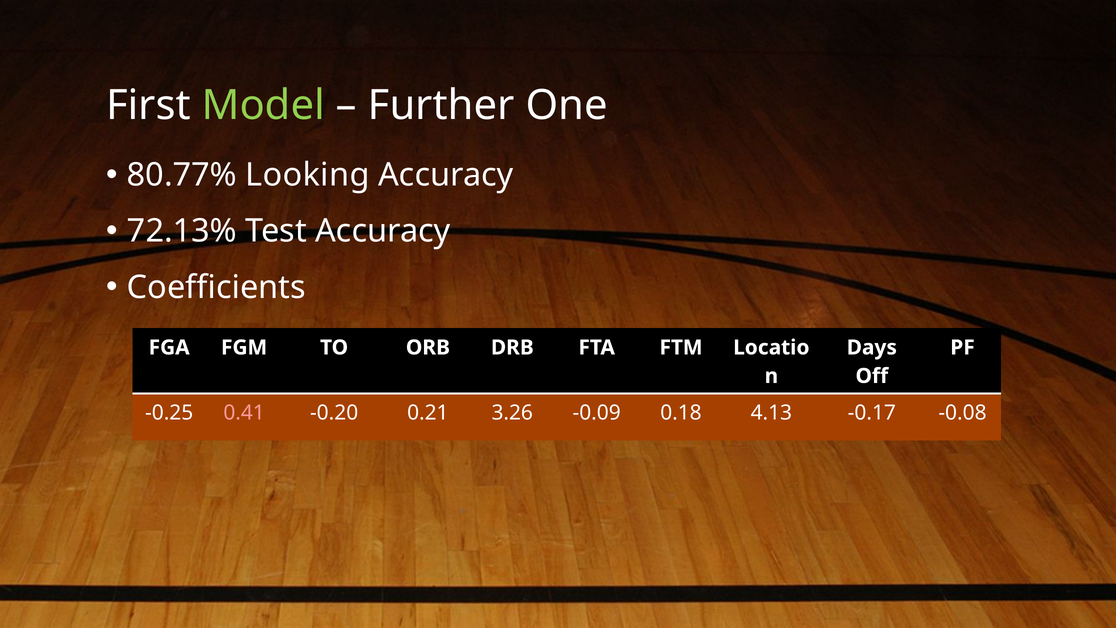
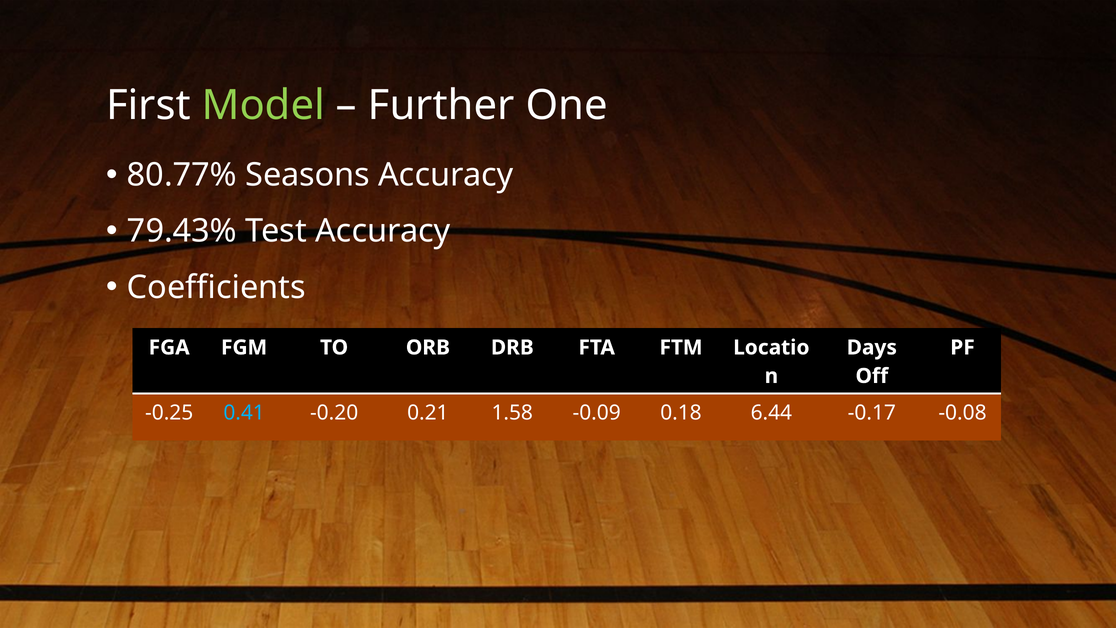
Looking: Looking -> Seasons (308, 175)
72.13%: 72.13% -> 79.43% (182, 231)
0.41 colour: pink -> light blue (244, 413)
3.26: 3.26 -> 1.58 (512, 413)
4.13: 4.13 -> 6.44 (771, 413)
